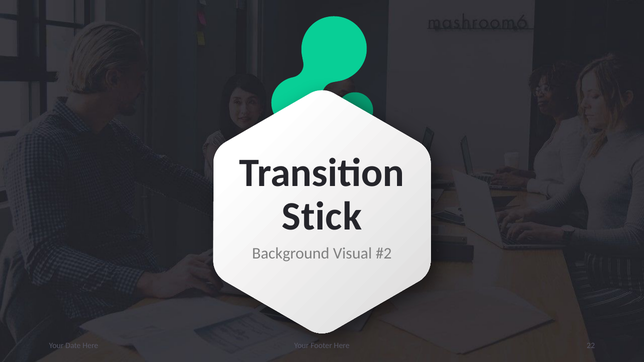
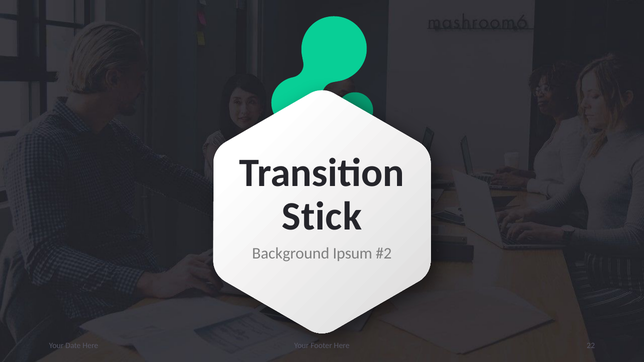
Visual: Visual -> Ipsum (353, 253)
